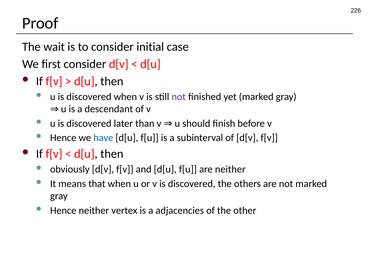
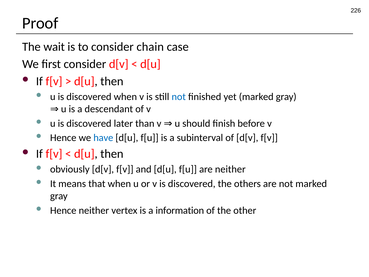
initial: initial -> chain (150, 47)
not colour: purple -> blue (179, 97)
adjacencies: adjacencies -> information (180, 210)
